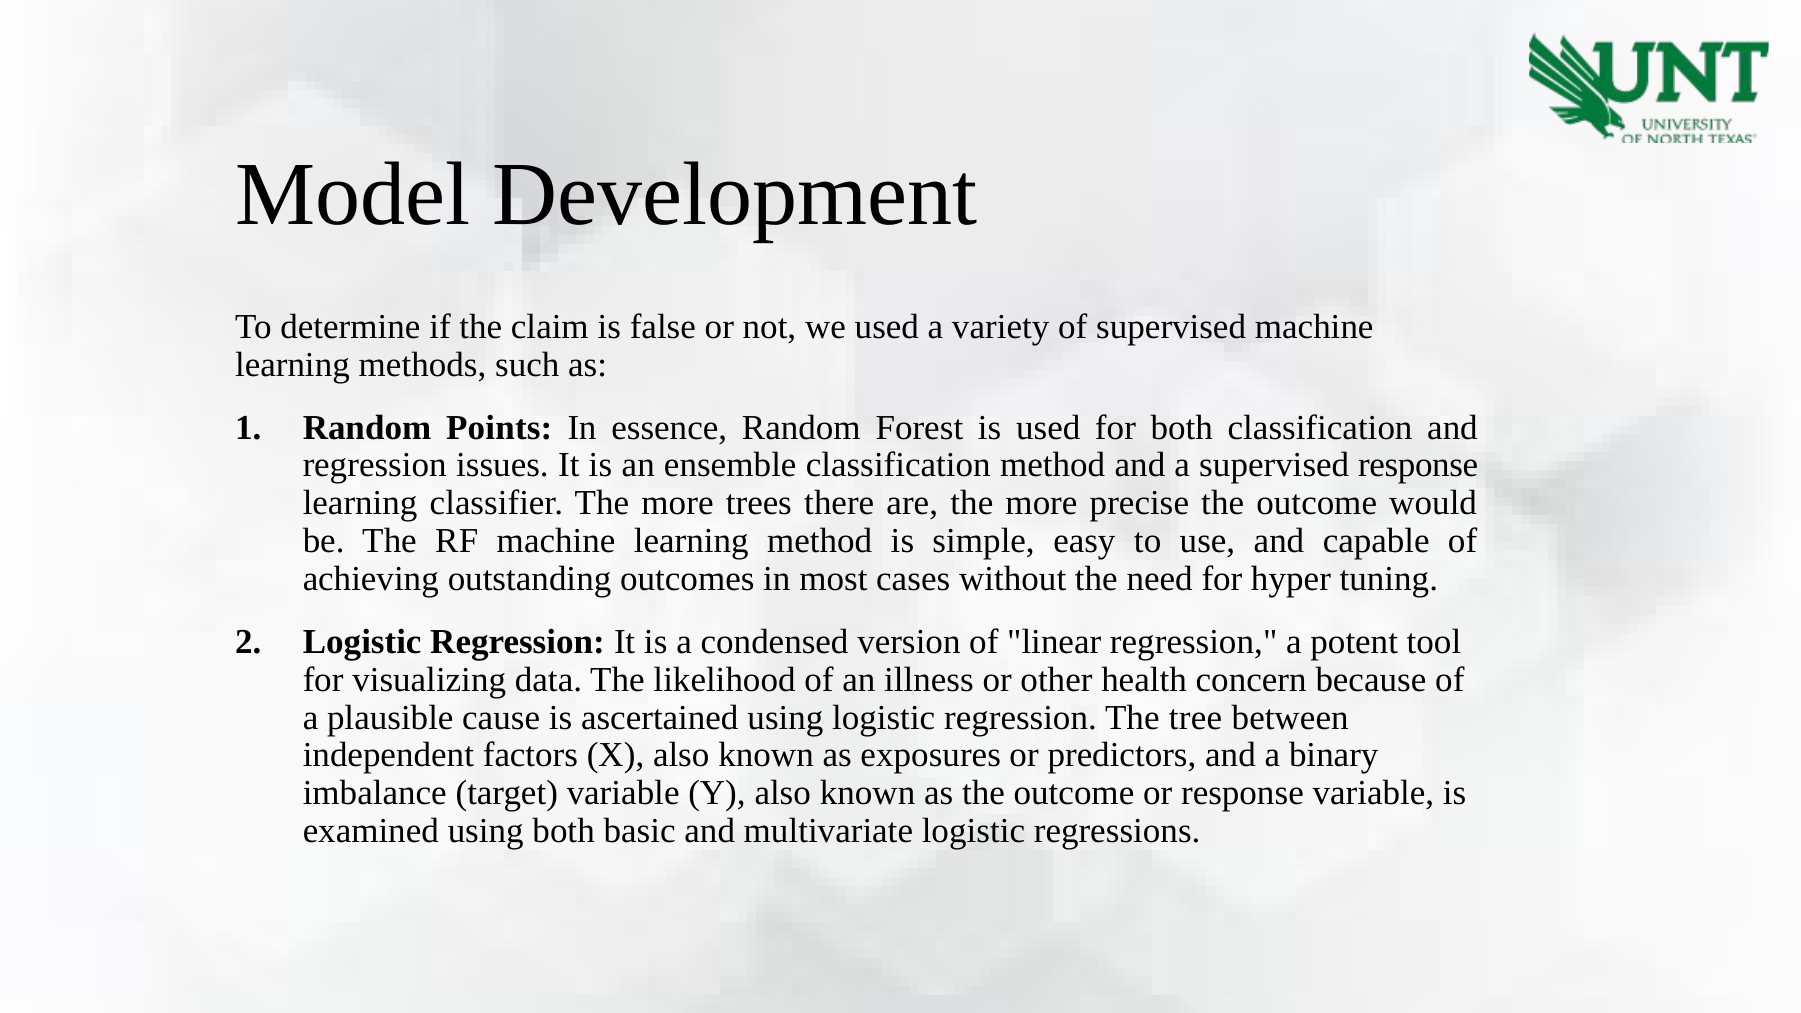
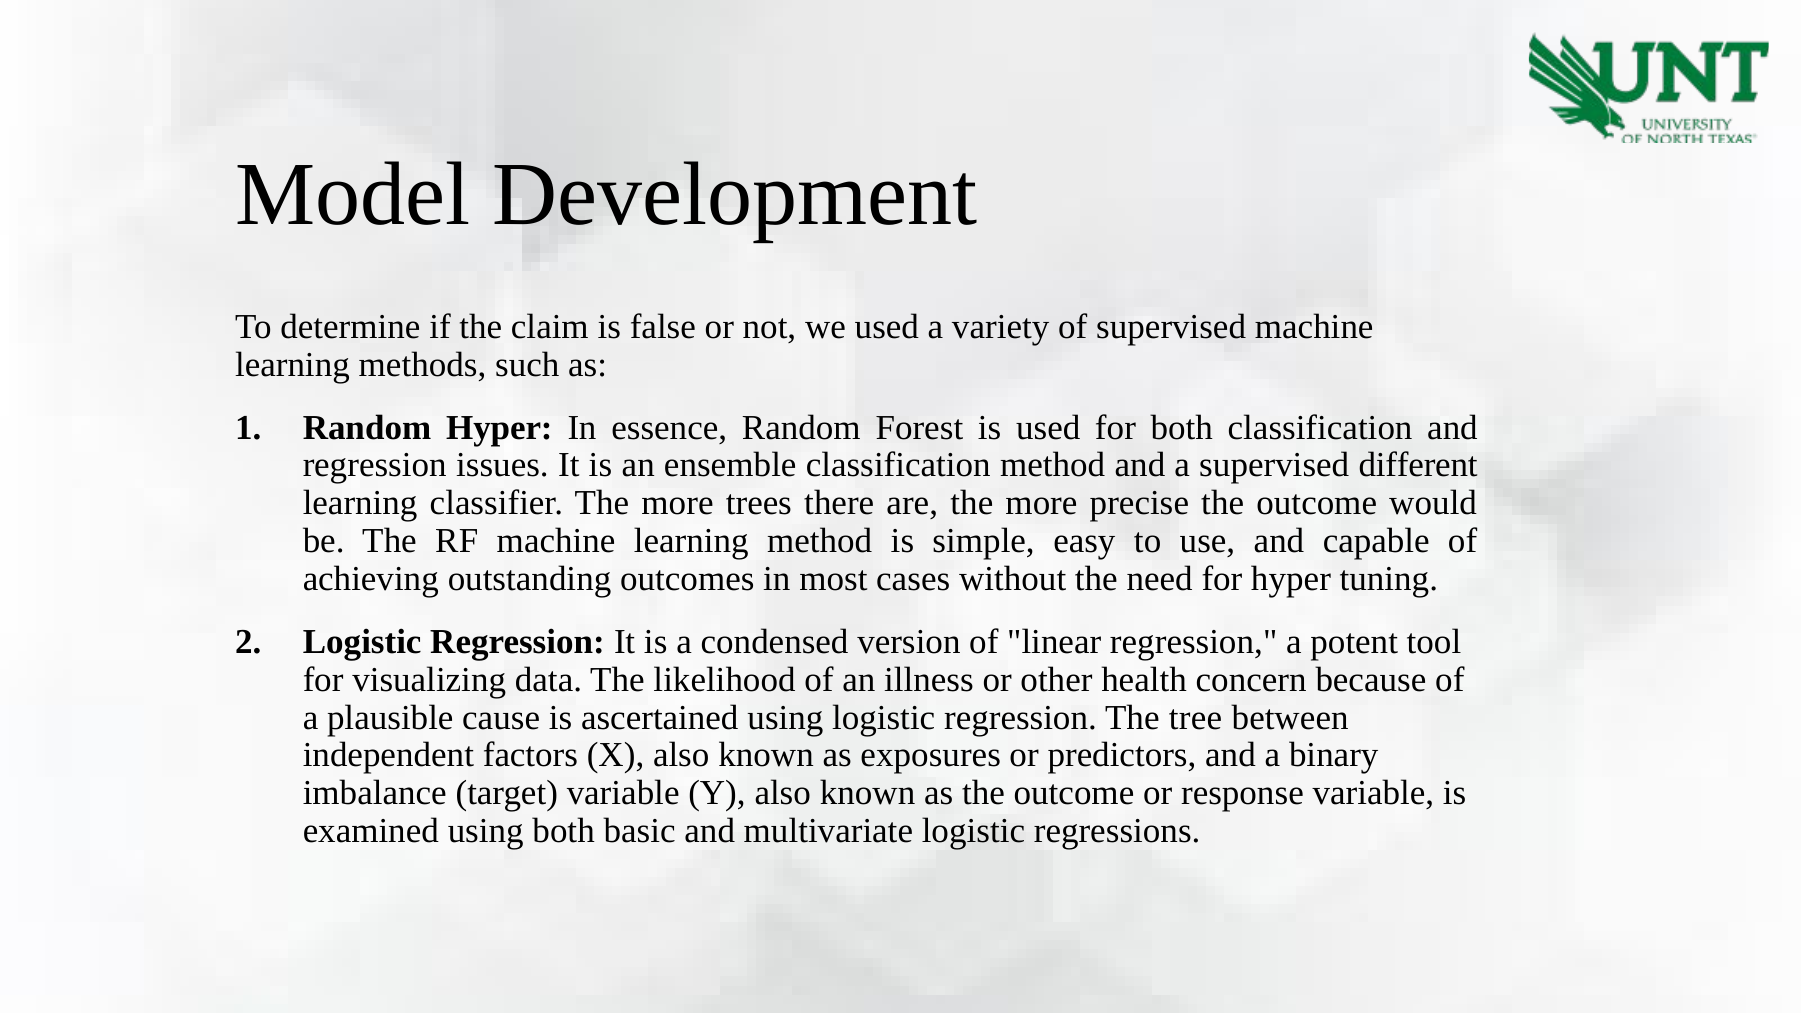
Random Points: Points -> Hyper (499, 428)
supervised response: response -> different (1418, 465)
